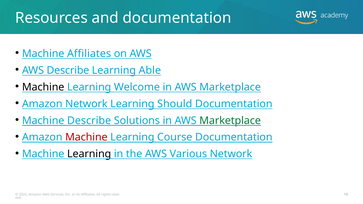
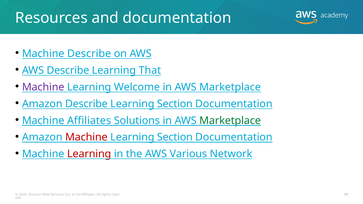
Machine Affiliates: Affiliates -> Describe (89, 54)
Able: Able -> That (150, 70)
Machine colour: black -> purple (43, 87)
Amazon Network: Network -> Describe (86, 104)
Should: Should -> Section (175, 104)
Machine Describe: Describe -> Affiliates (89, 121)
Course: Course -> Section (175, 137)
Learning colour: black -> red (89, 154)
